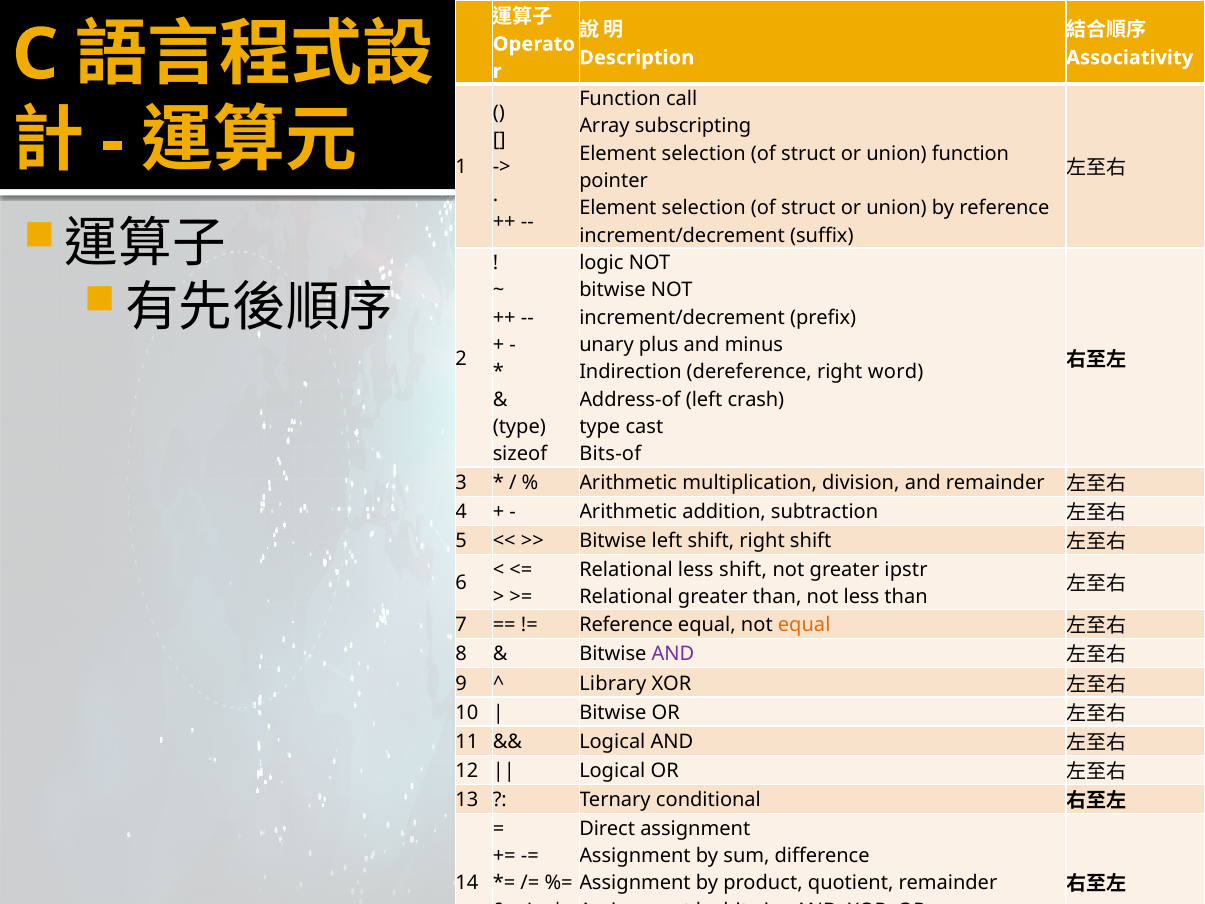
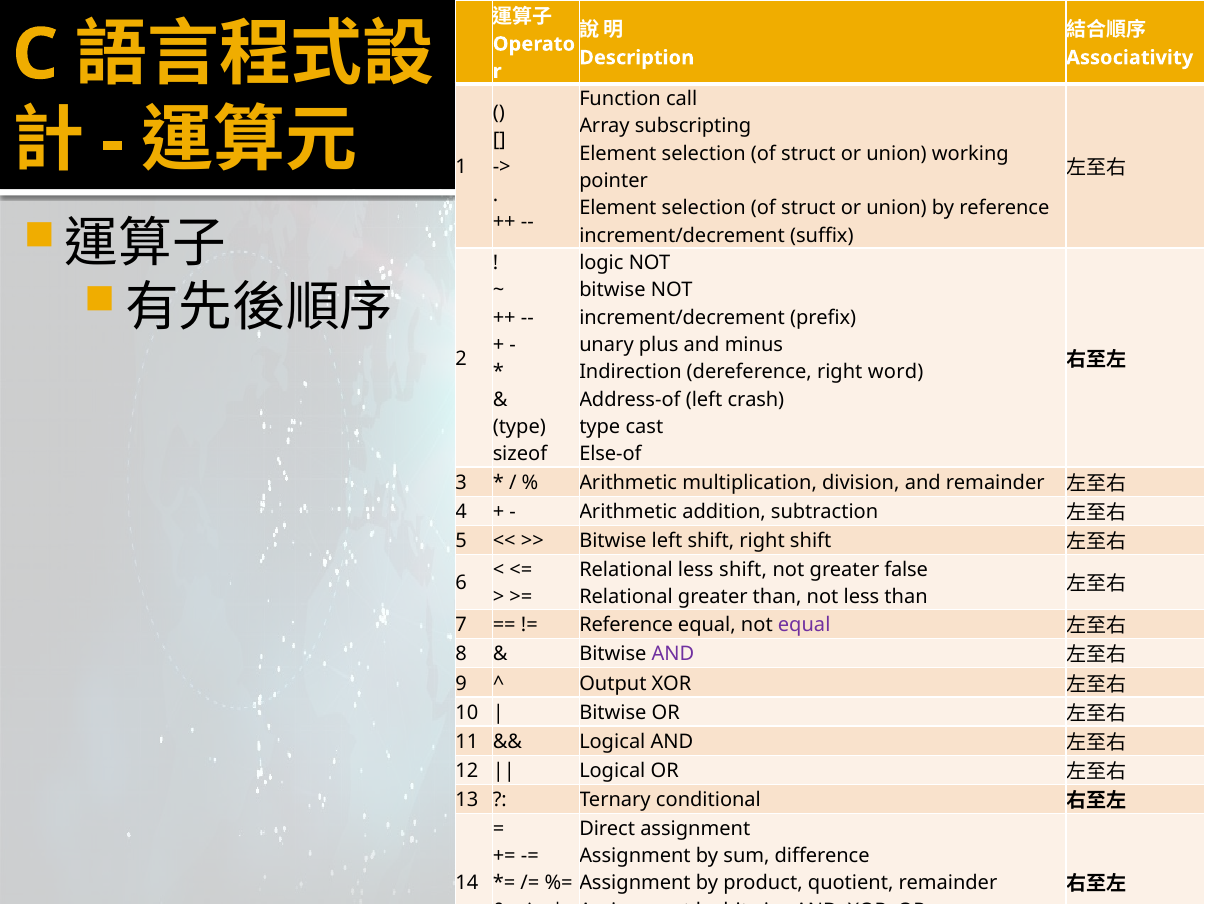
union function: function -> working (970, 153)
Bits-of: Bits-of -> Else-of (610, 454)
ipstr: ipstr -> false (906, 569)
equal colour: orange -> purple (804, 625)
Library: Library -> Output (613, 683)
